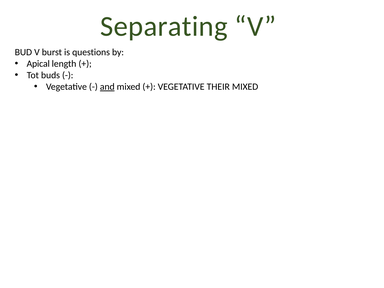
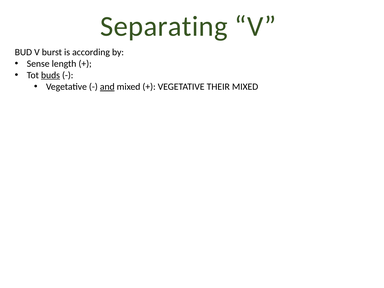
questions: questions -> according (91, 52)
Apical: Apical -> Sense (38, 64)
buds underline: none -> present (50, 75)
